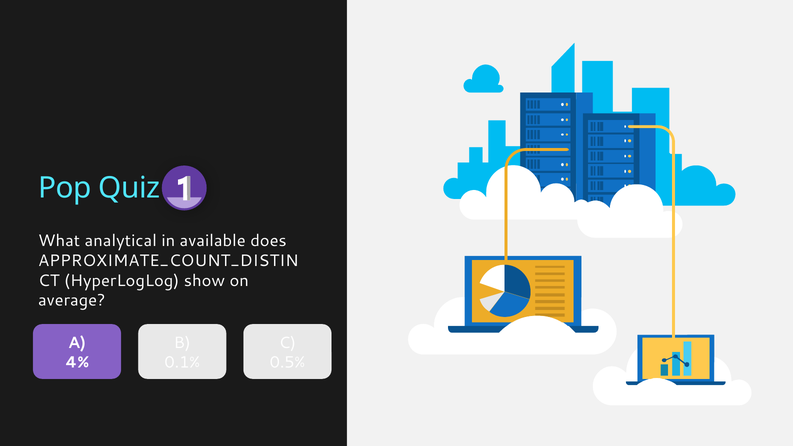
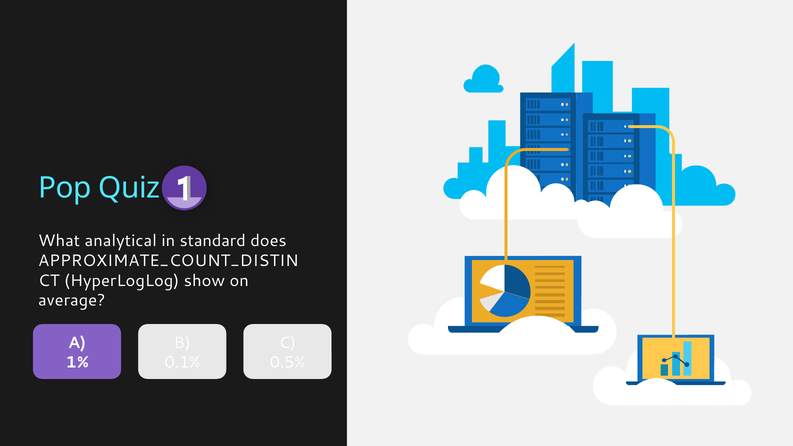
available: available -> standard (213, 241)
4%: 4% -> 1% (77, 362)
